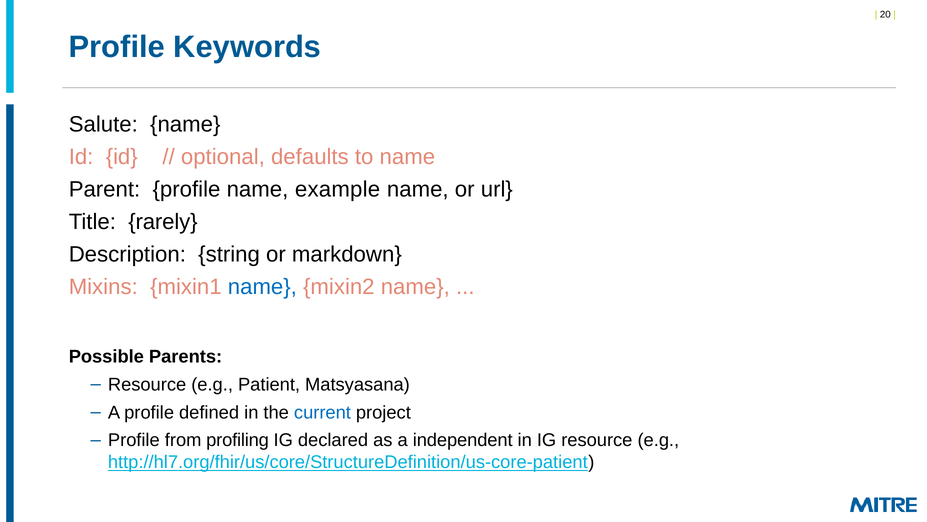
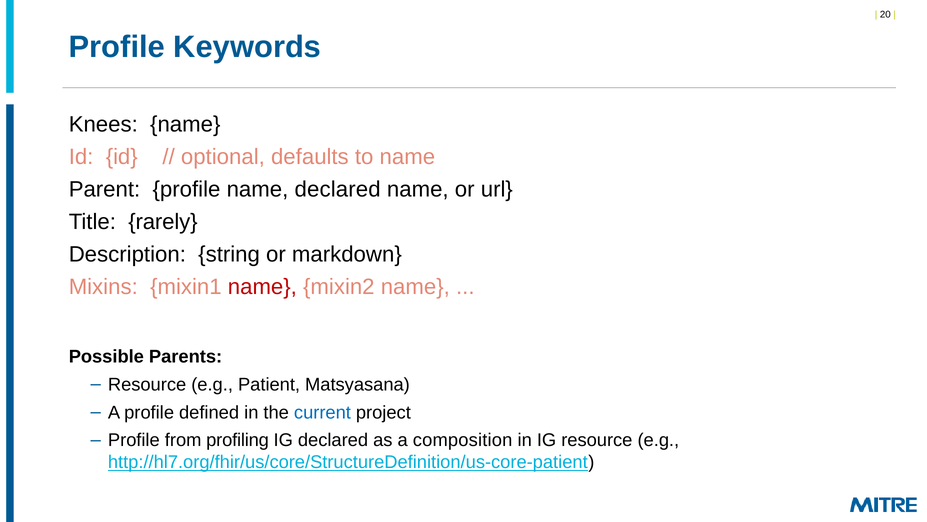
Salute: Salute -> Knees (103, 124)
name example: example -> declared (338, 189)
name colour: blue -> red (262, 287)
independent: independent -> composition (463, 440)
